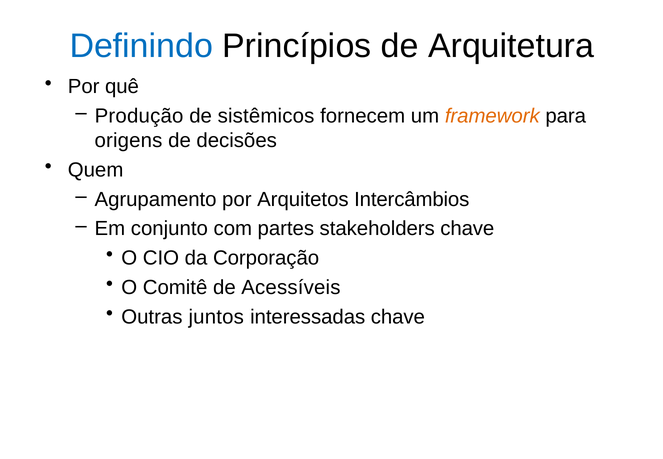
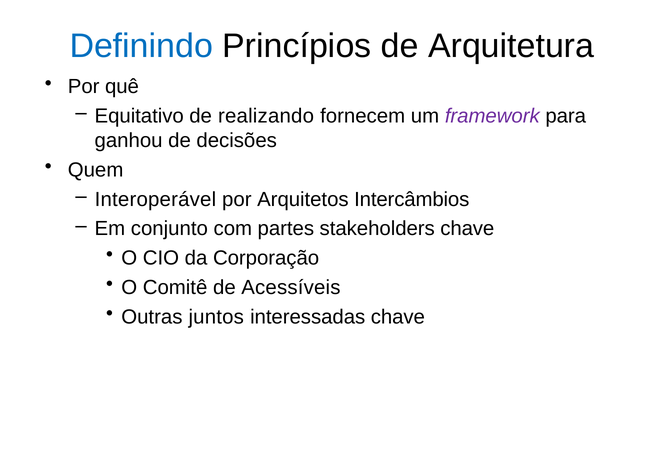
Produção: Produção -> Equitativo (139, 116)
sistêmicos: sistêmicos -> realizando (266, 116)
framework colour: orange -> purple (492, 116)
origens: origens -> ganhou (129, 140)
Agrupamento: Agrupamento -> Interoperável (155, 199)
